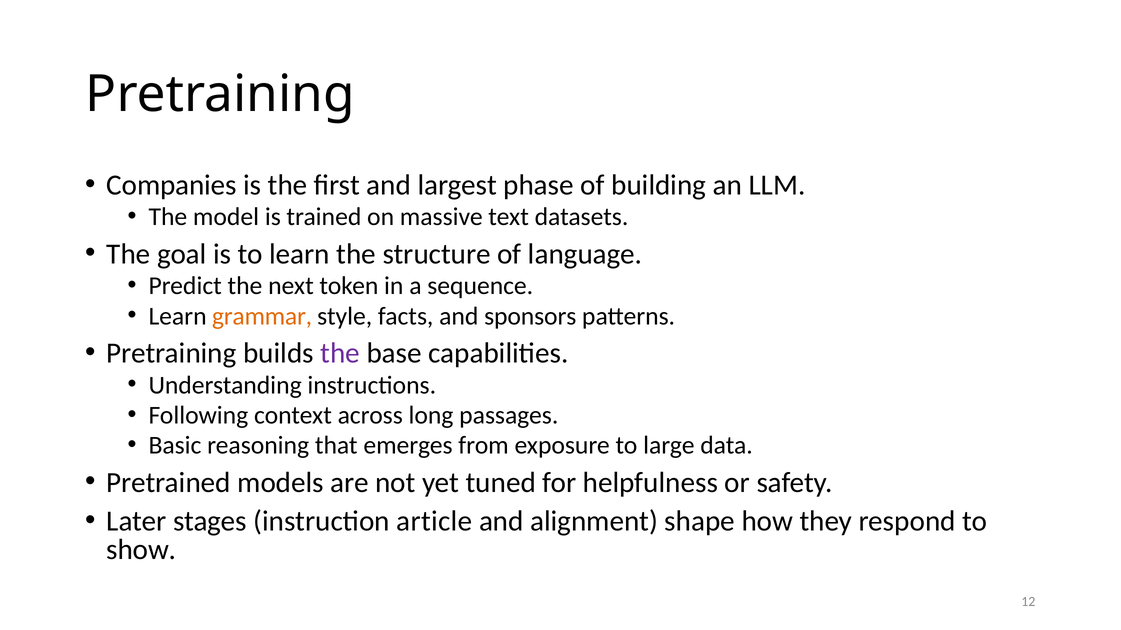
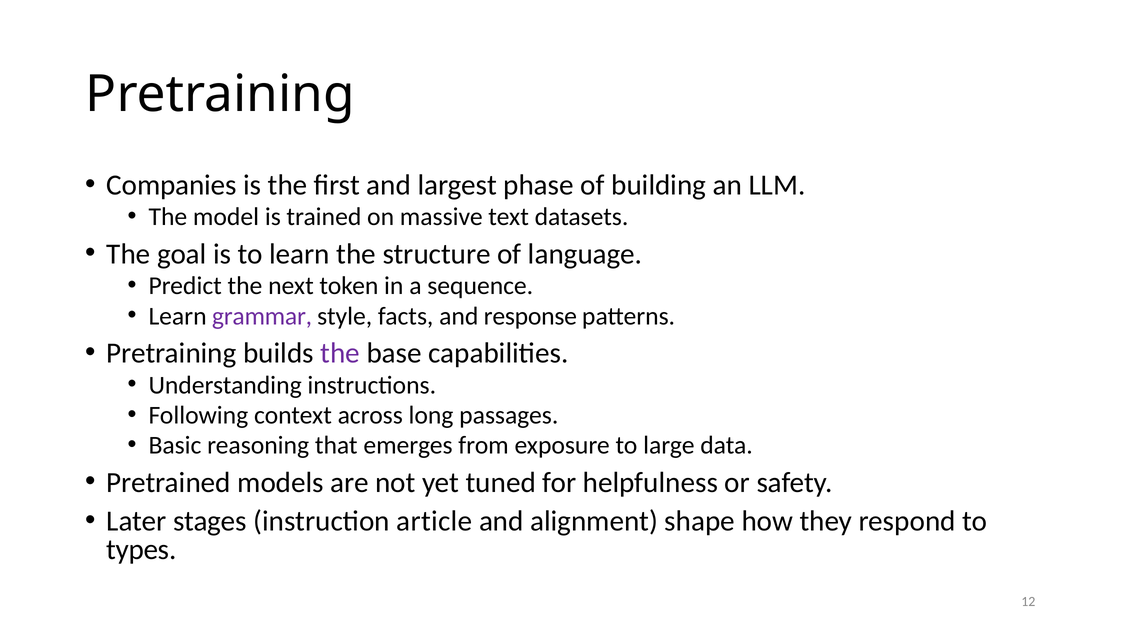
grammar colour: orange -> purple (262, 316)
sponsors: sponsors -> response (530, 316)
show: show -> types (141, 550)
